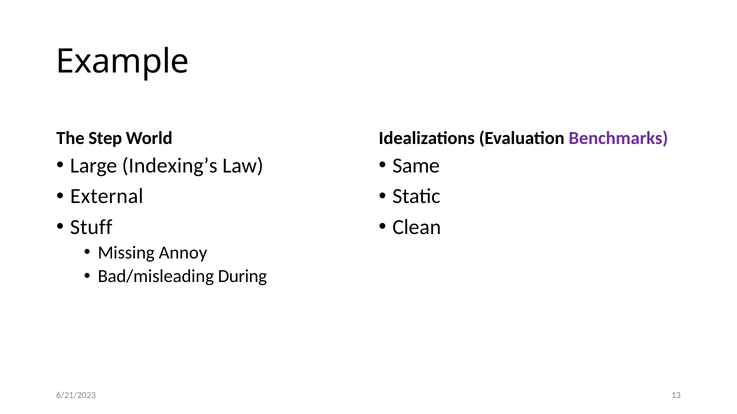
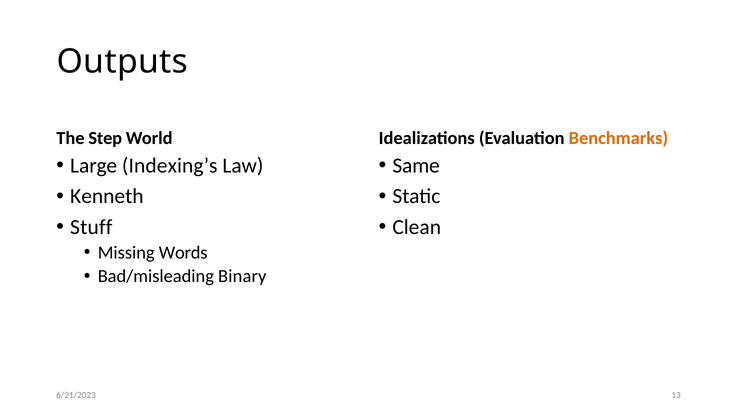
Example: Example -> Outputs (122, 62)
Benchmarks colour: purple -> orange (618, 139)
External: External -> Kenneth (107, 197)
Annoy: Annoy -> Words (183, 253)
During: During -> Binary (242, 277)
